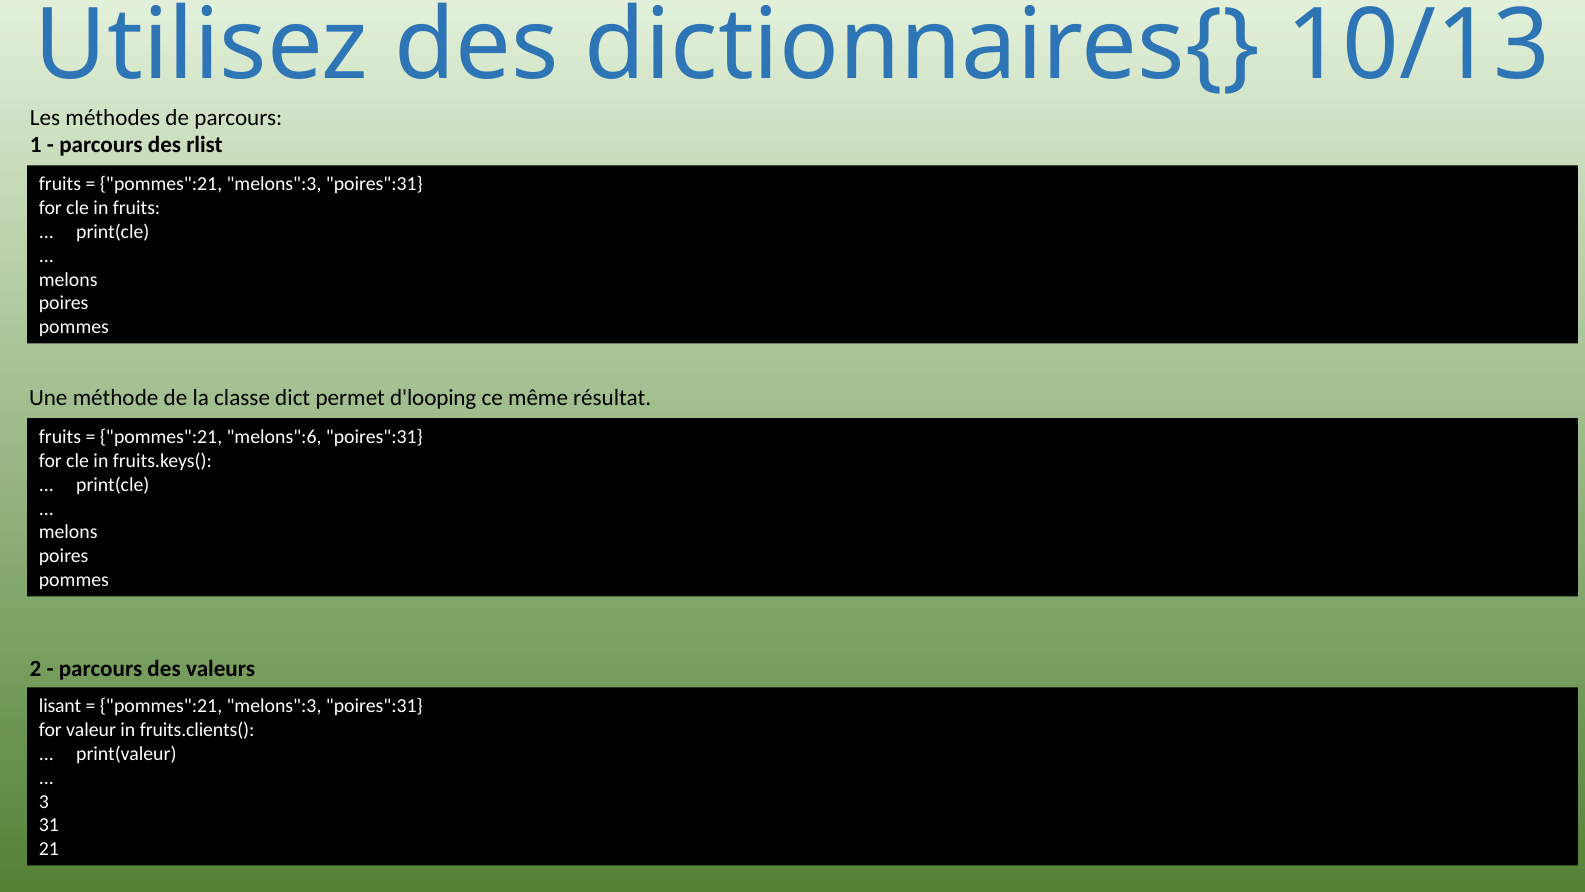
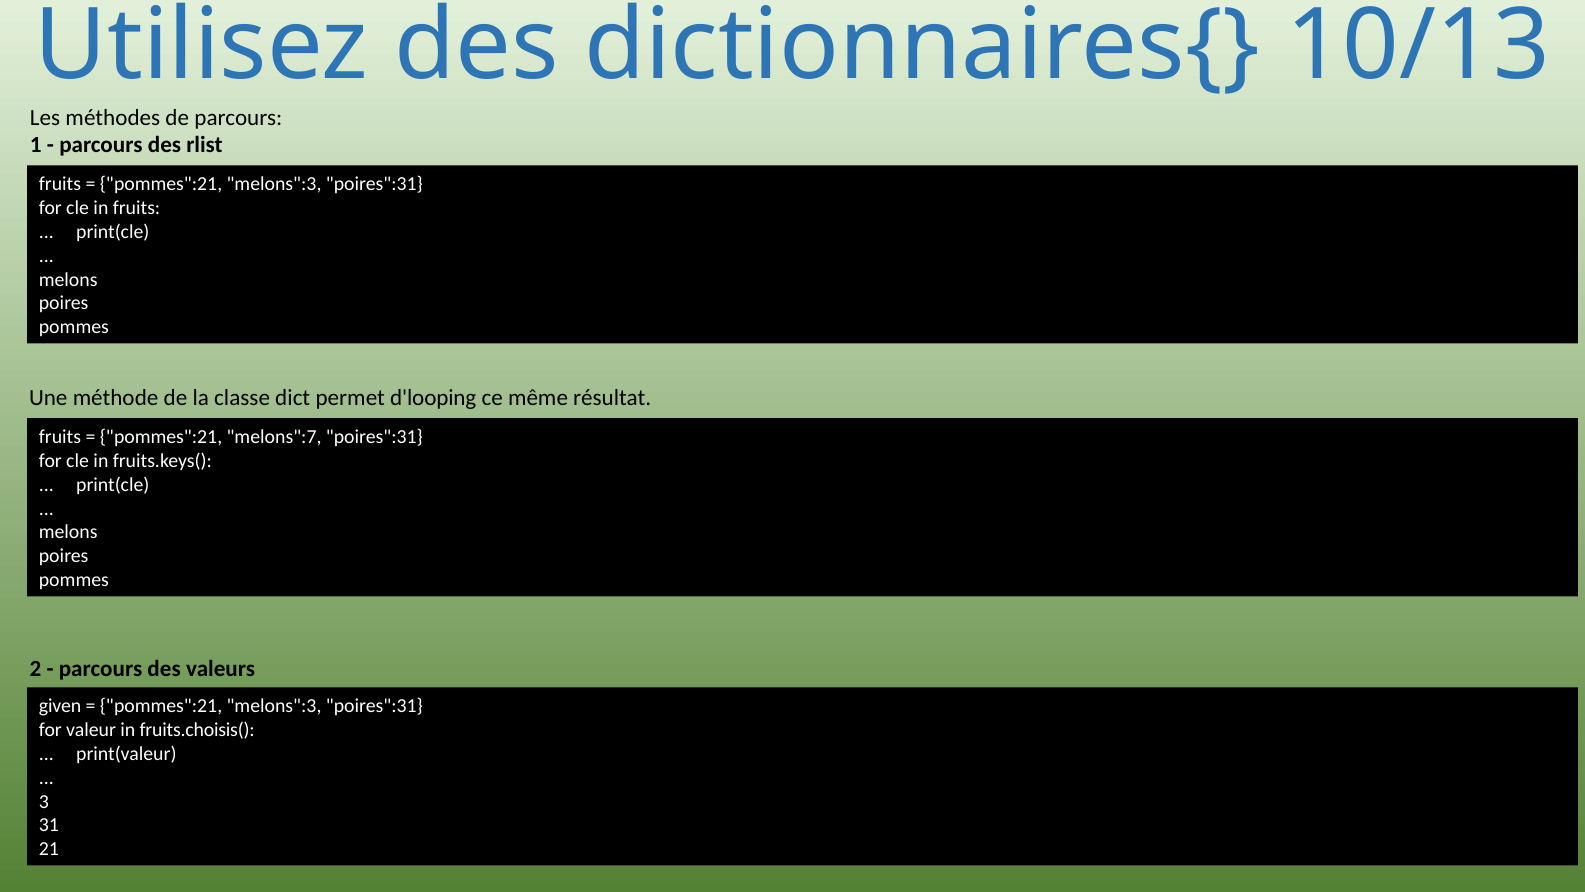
melons":6: melons":6 -> melons":7 (274, 437)
lisant: lisant -> given (60, 706)
fruits.clients(: fruits.clients( -> fruits.choisis( (197, 730)
